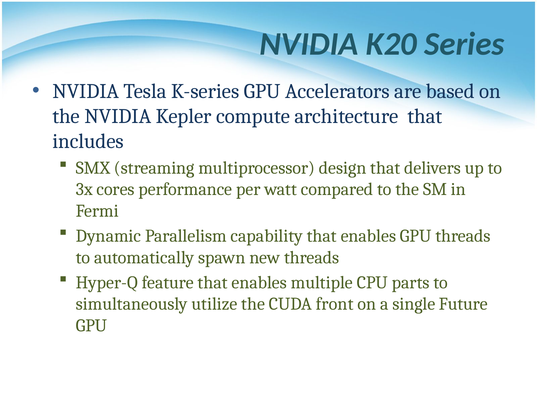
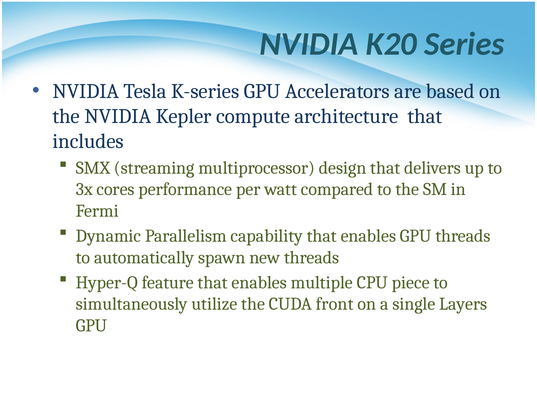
parts: parts -> piece (411, 282)
Future: Future -> Layers (463, 304)
